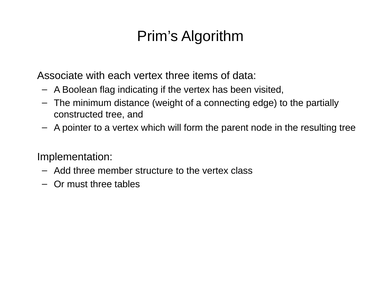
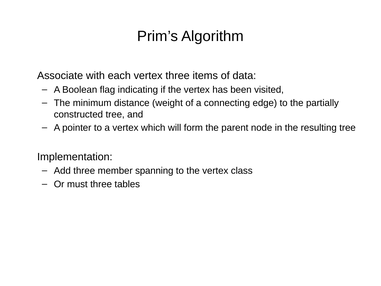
structure: structure -> spanning (154, 171)
